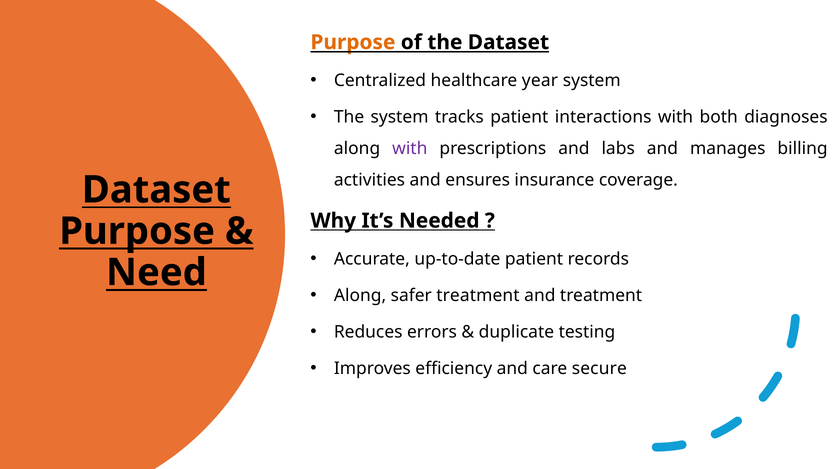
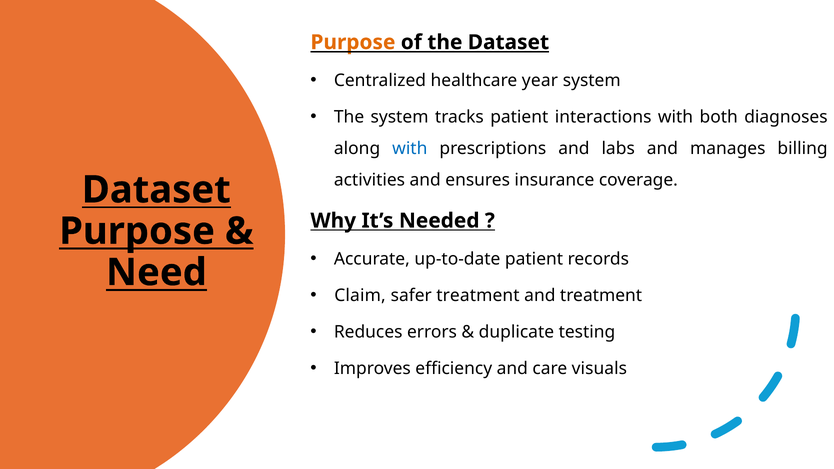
with colour: purple -> blue (410, 149)
Along: Along -> Claim (360, 296)
secure: secure -> visuals (599, 369)
